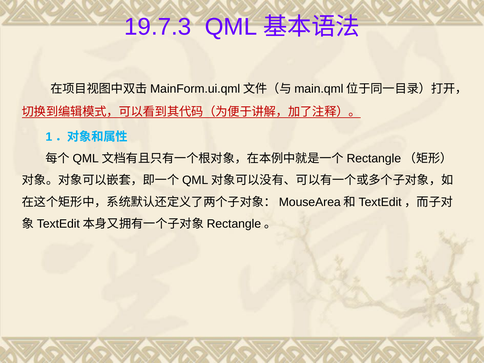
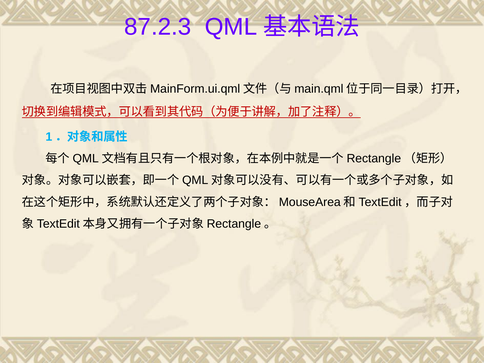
19.7.3: 19.7.3 -> 87.2.3 (158, 27)
